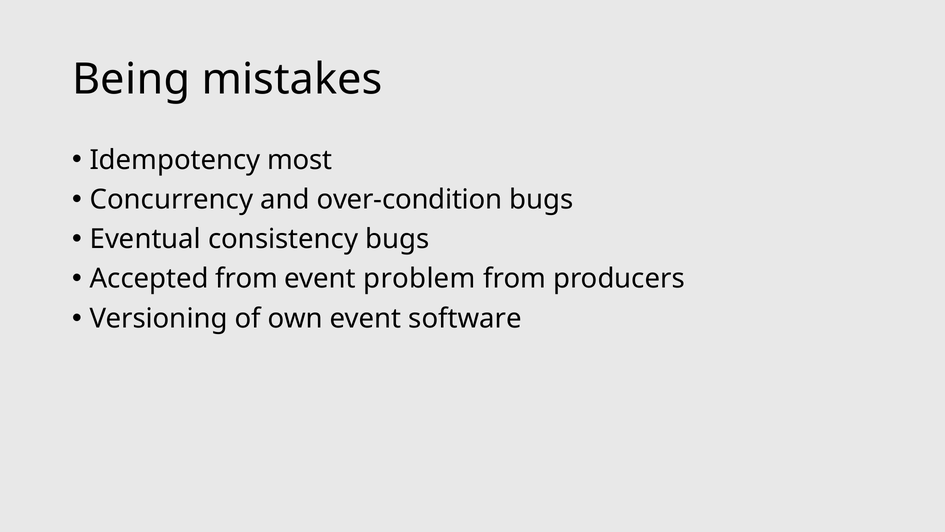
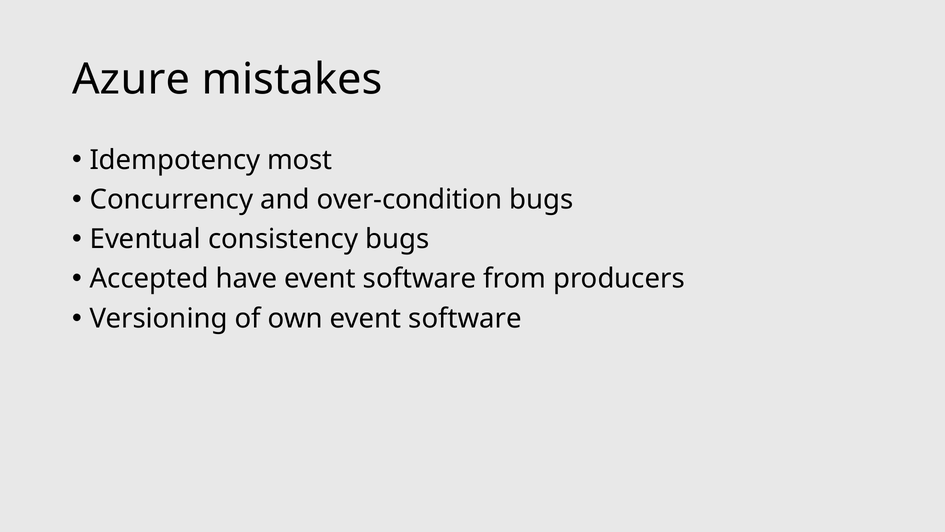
Being: Being -> Azure (131, 79)
Accepted from: from -> have (247, 279)
problem: problem -> software (420, 279)
